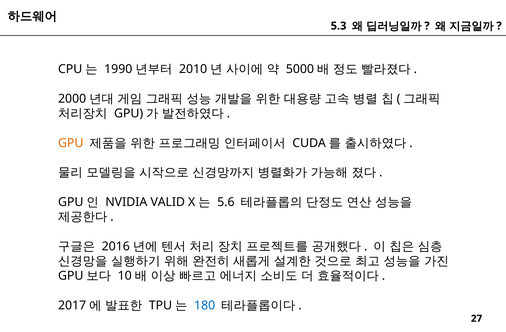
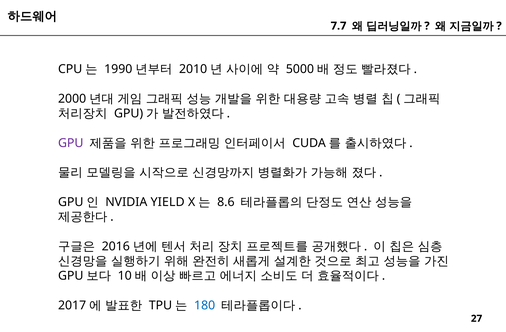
5.3: 5.3 -> 7.7 (339, 26)
GPU colour: orange -> purple (71, 143)
VALID: VALID -> YIELD (168, 202)
5.6: 5.6 -> 8.6 (226, 202)
